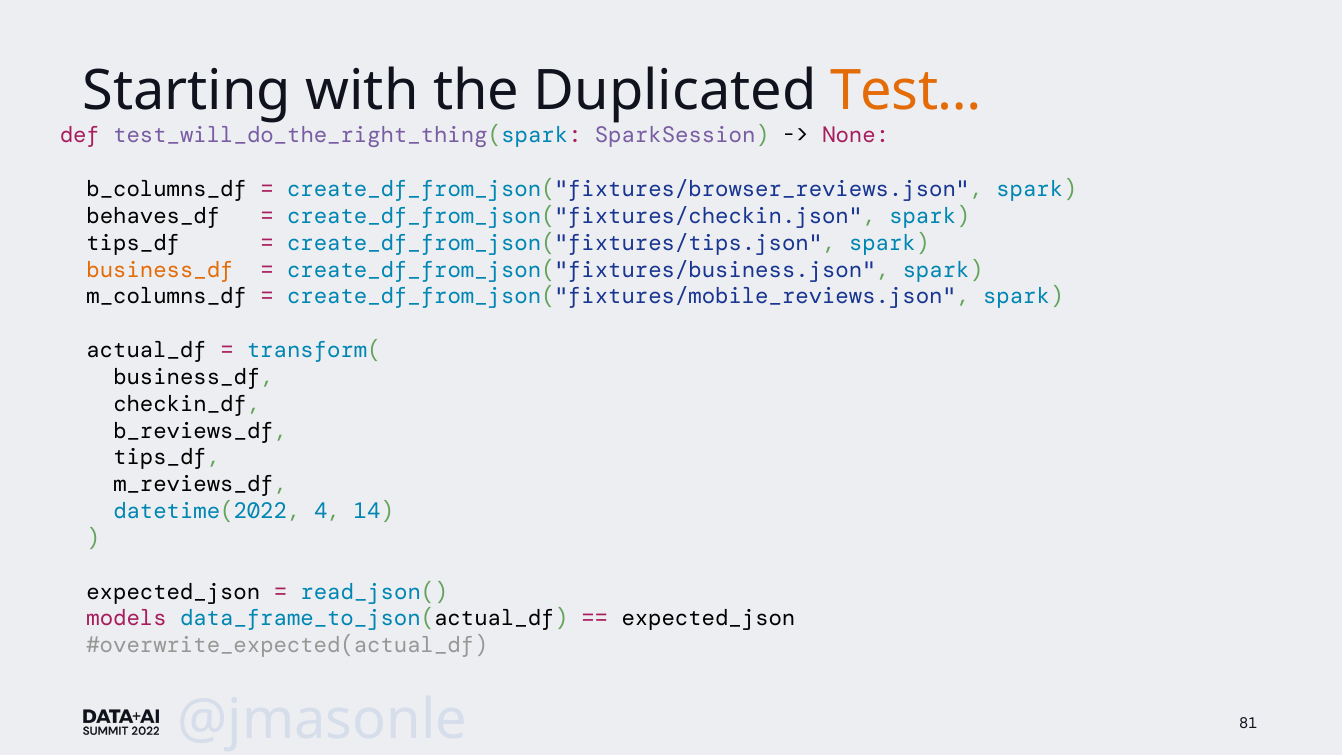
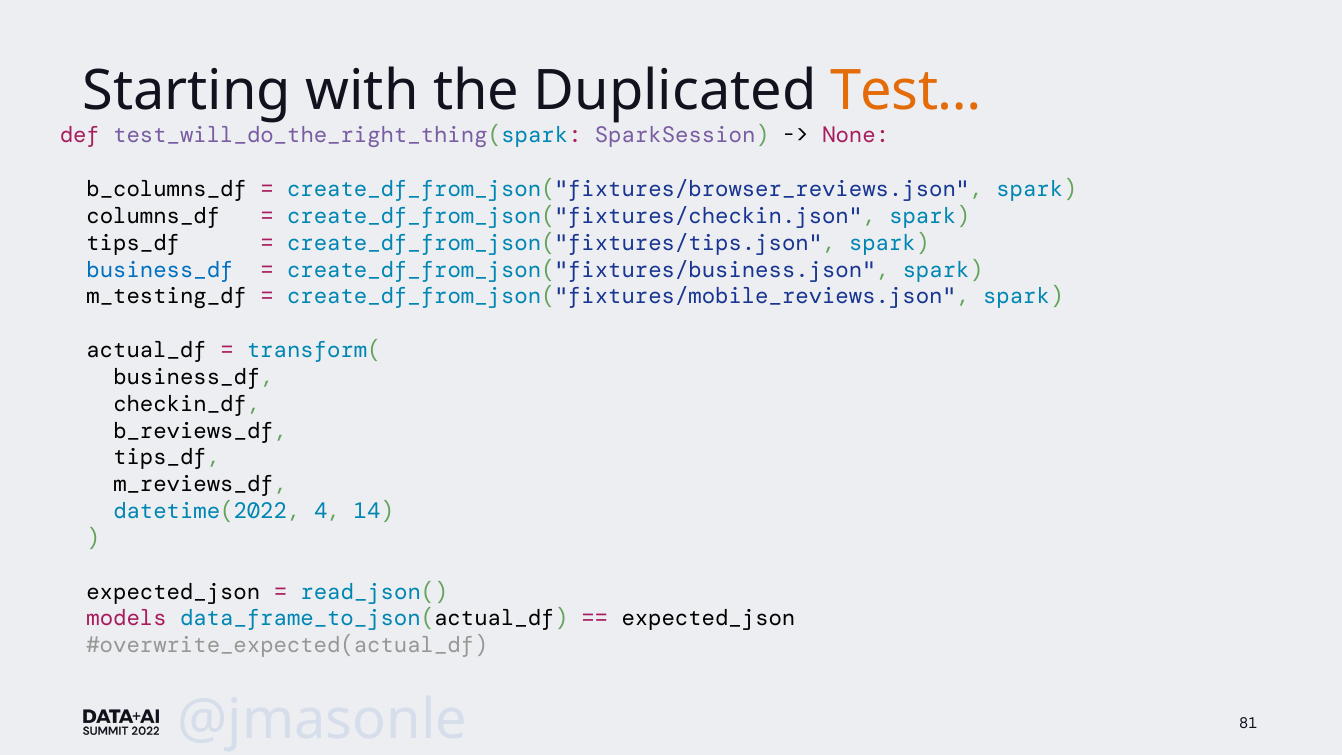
behaves_df: behaves_df -> columns_df (153, 216)
business_df colour: orange -> blue (160, 270)
m_columns_df: m_columns_df -> m_testing_df (167, 297)
